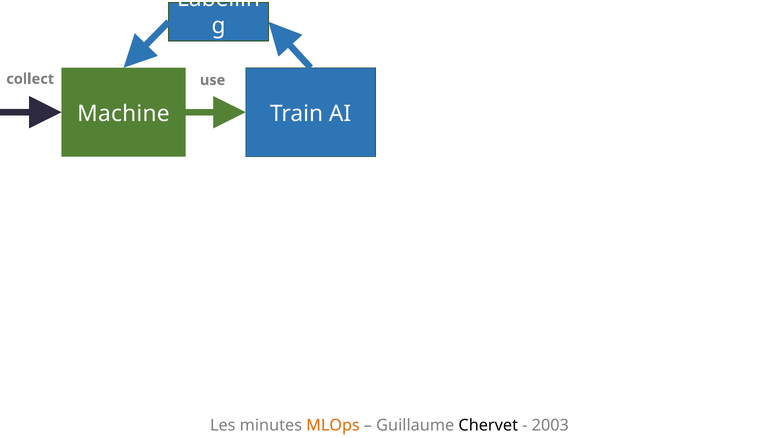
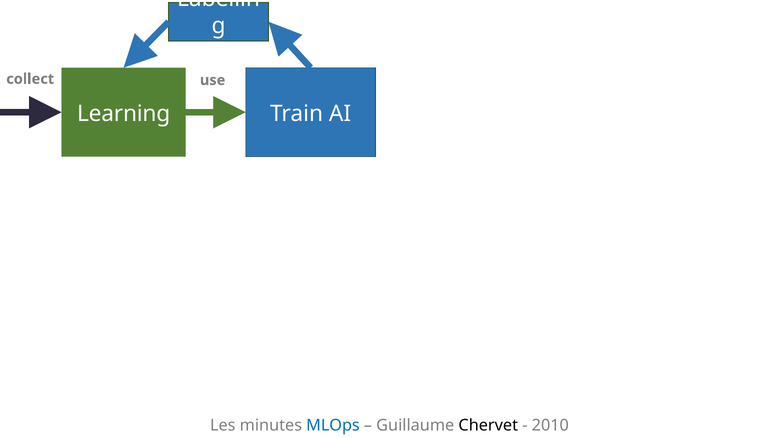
Machine: Machine -> Learning (124, 114)
MLOps colour: orange -> blue (333, 426)
2003: 2003 -> 2010 (550, 426)
